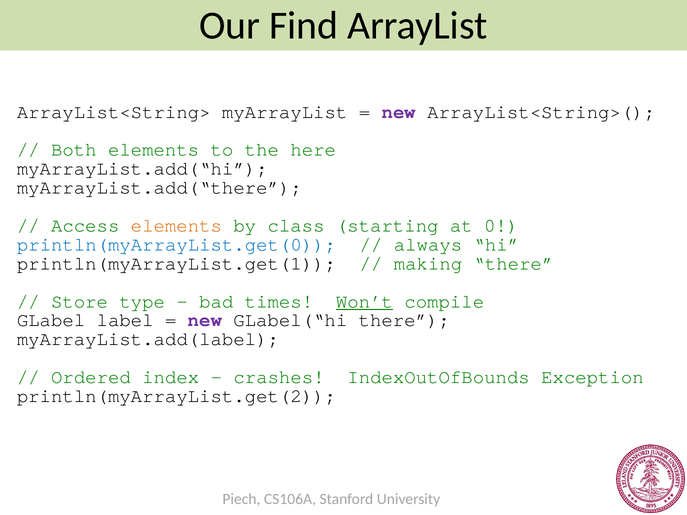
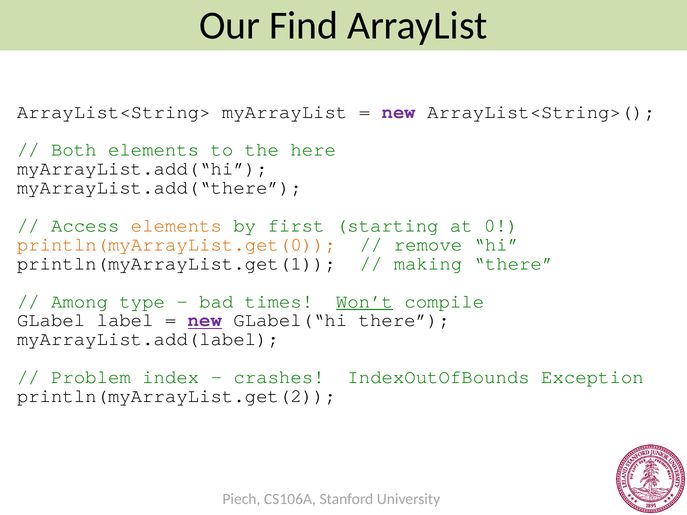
class: class -> first (296, 226)
println(myArrayList.get(0 colour: blue -> orange (176, 244)
always: always -> remove (428, 244)
Store: Store -> Among (80, 301)
new underline: none -> present (205, 320)
Ordered: Ordered -> Problem (91, 377)
